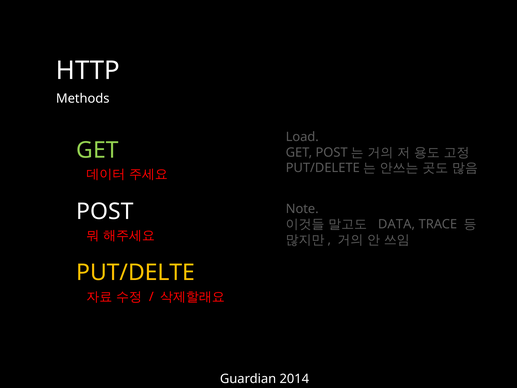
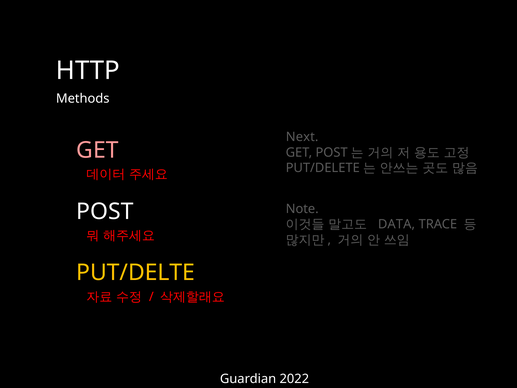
Load: Load -> Next (302, 137)
GET colour: light green -> pink (97, 150)
2014: 2014 -> 2022 (294, 379)
